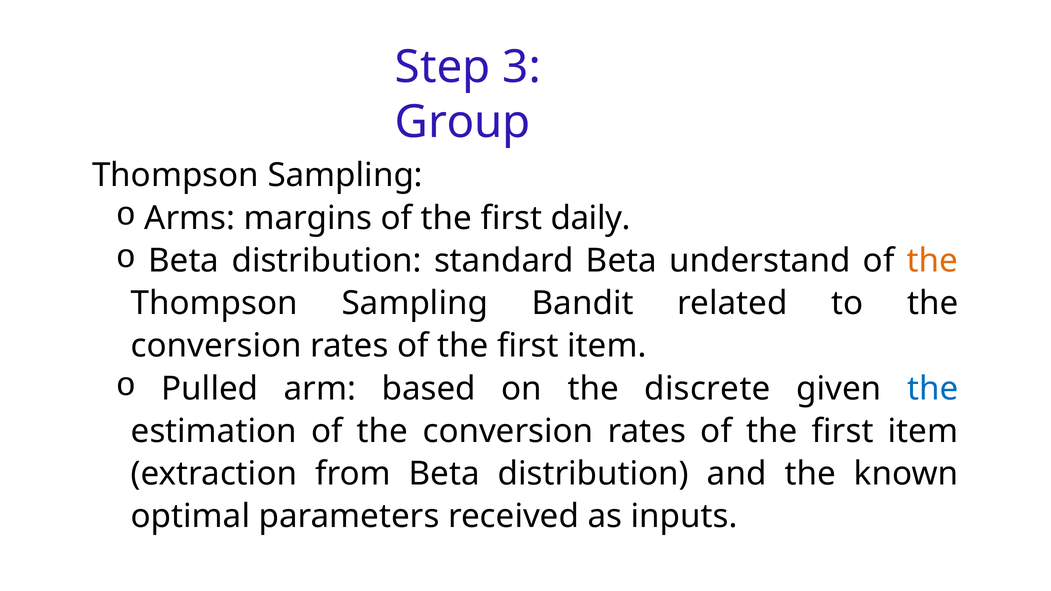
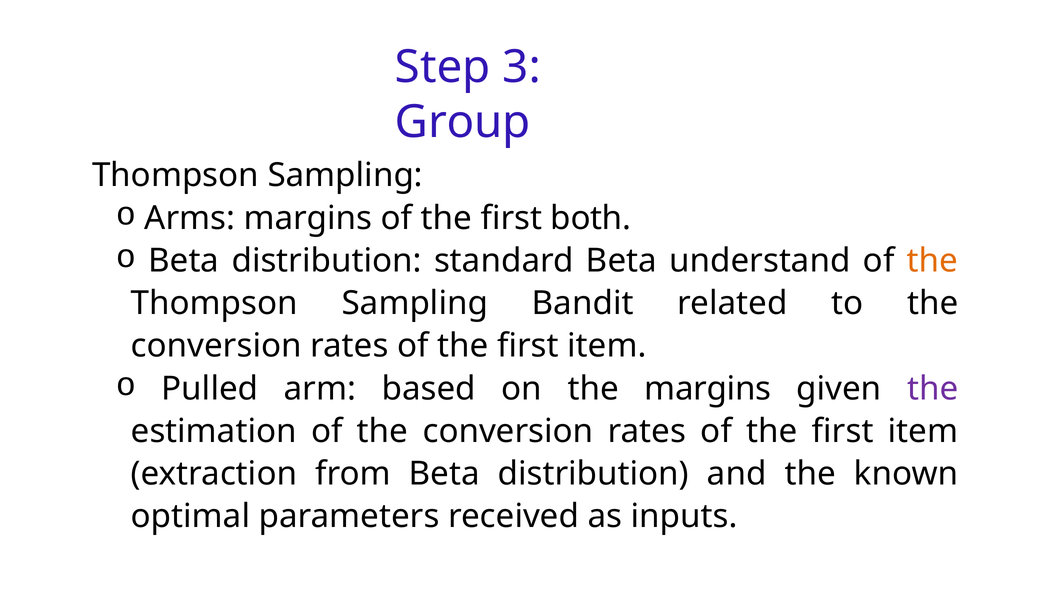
daily: daily -> both (591, 218)
the discrete: discrete -> margins (708, 389)
the colour: blue -> purple (933, 389)
